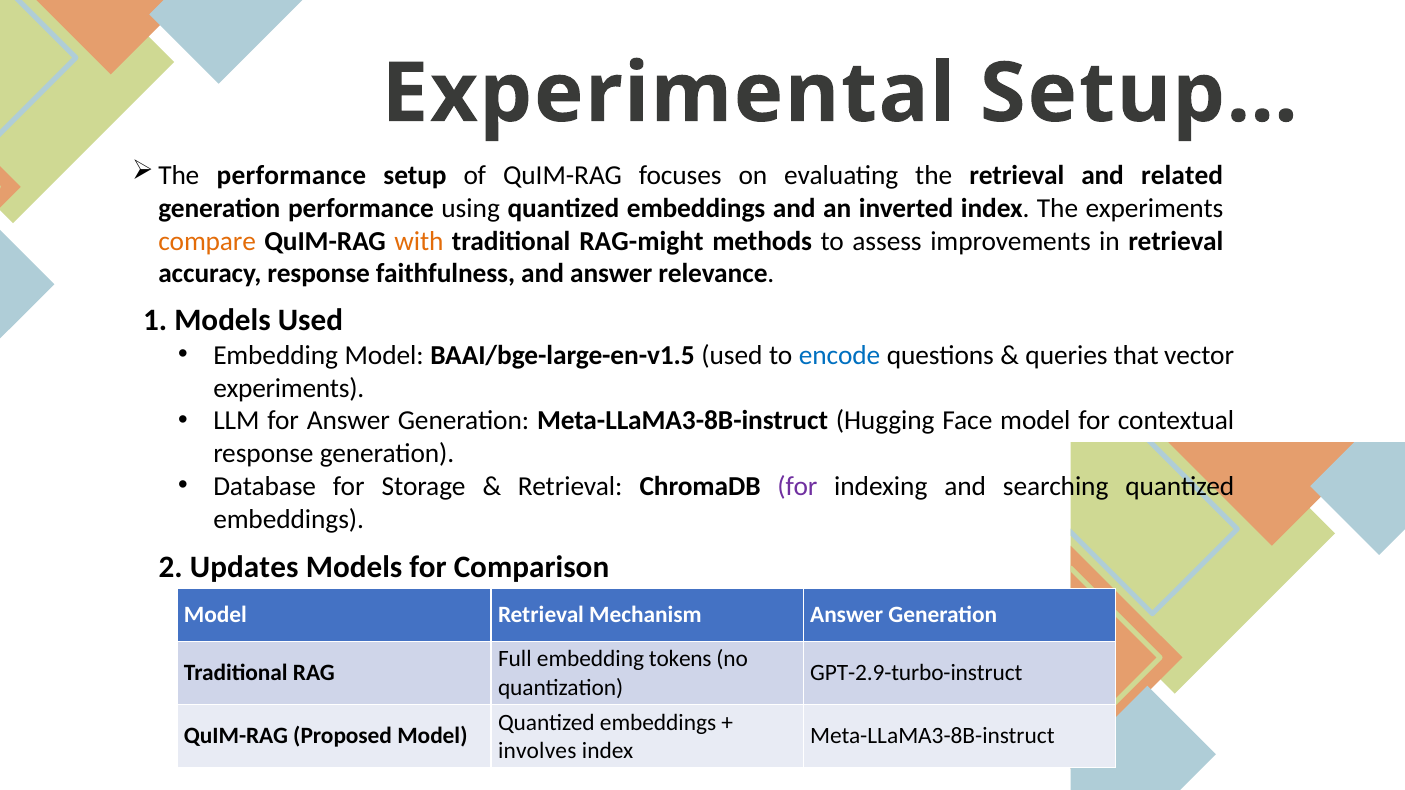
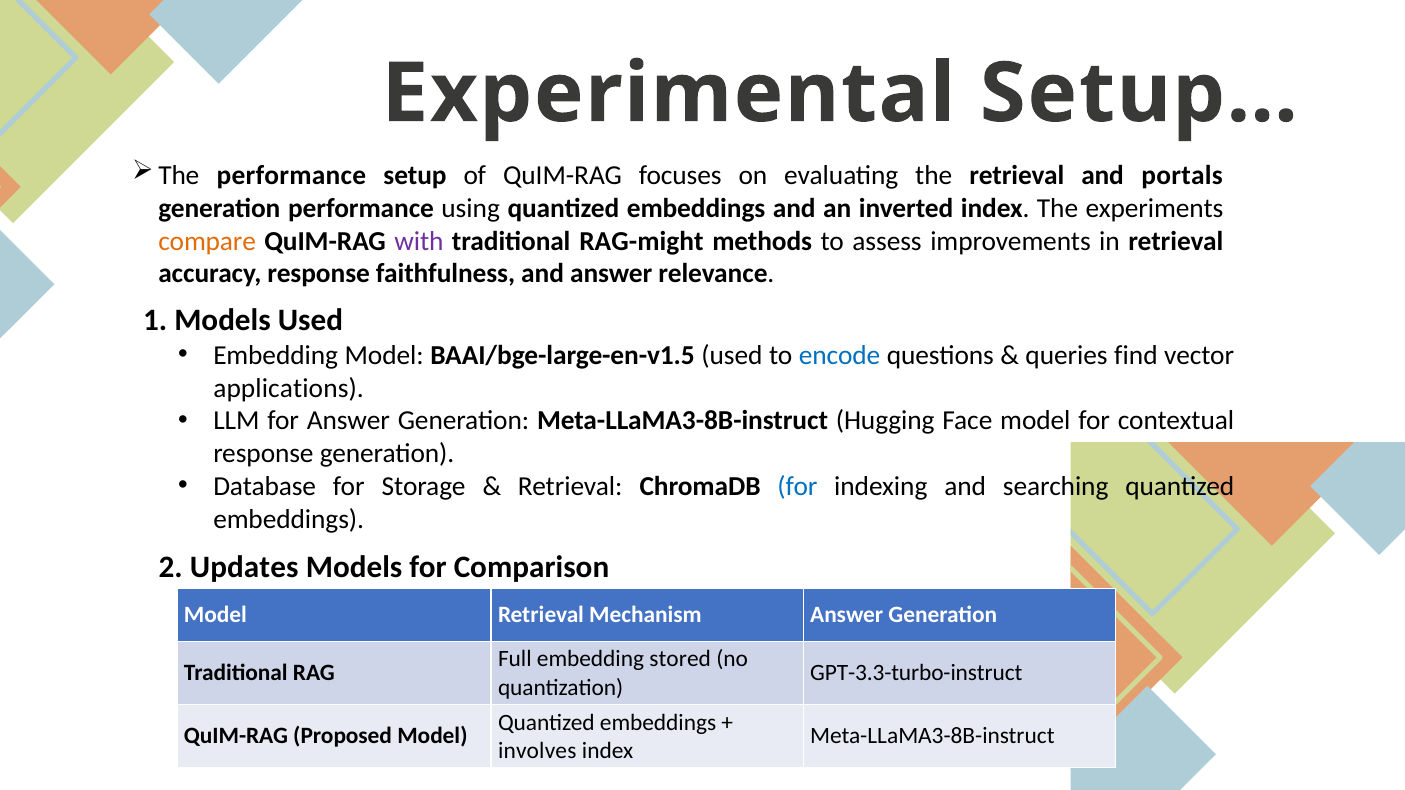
related: related -> portals (1182, 176)
with colour: orange -> purple (419, 241)
that: that -> find (1136, 355)
experiments: experiments -> applications (289, 388)
for colour: purple -> blue (797, 486)
tokens: tokens -> stored (680, 659)
GPT-2.9-turbo-instruct: GPT-2.9-turbo-instruct -> GPT-3.3-turbo-instruct (916, 673)
